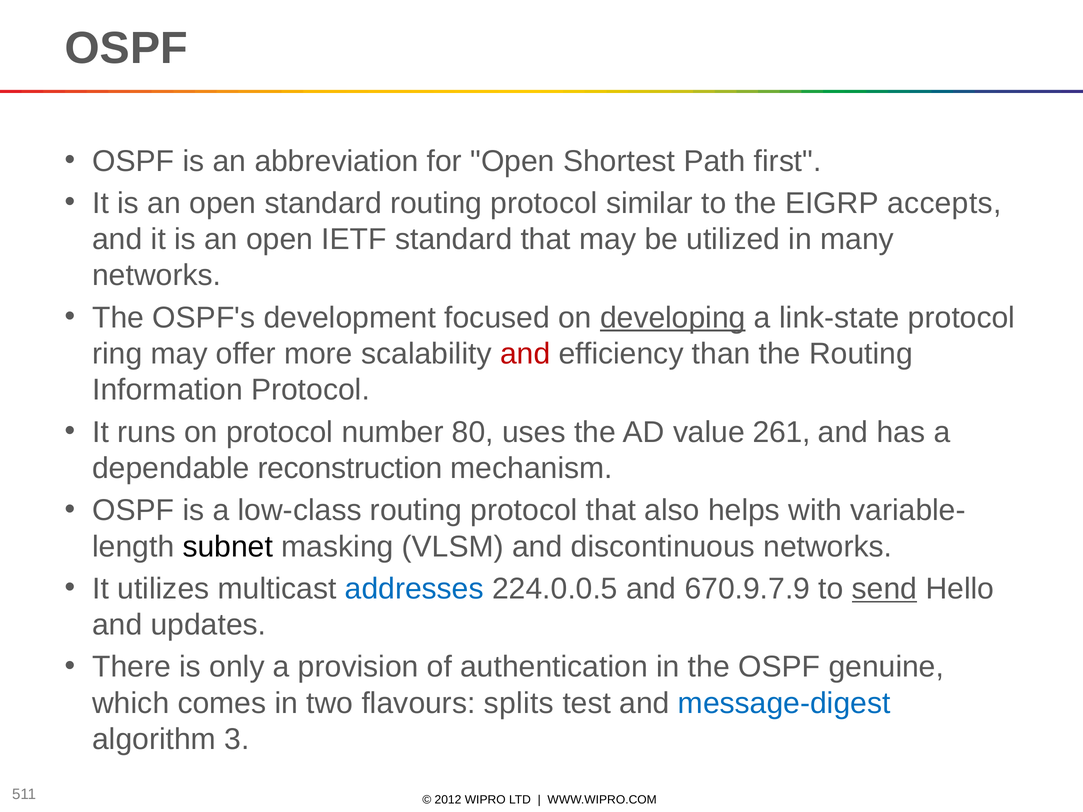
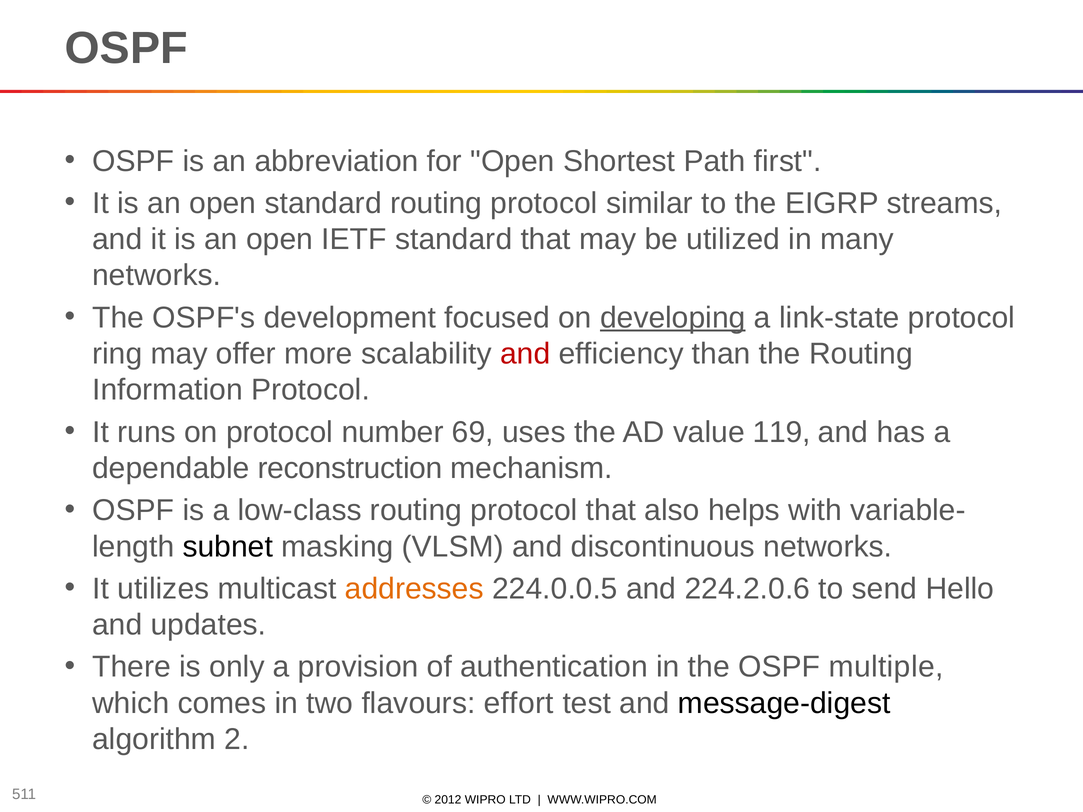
accepts: accepts -> streams (944, 203)
80: 80 -> 69 (473, 432)
261: 261 -> 119 (782, 432)
addresses colour: blue -> orange (414, 589)
670.9.7.9: 670.9.7.9 -> 224.2.0.6 (747, 589)
send underline: present -> none (885, 589)
genuine: genuine -> multiple (886, 667)
splits: splits -> effort (519, 703)
message-digest colour: blue -> black (784, 703)
3: 3 -> 2 (237, 740)
